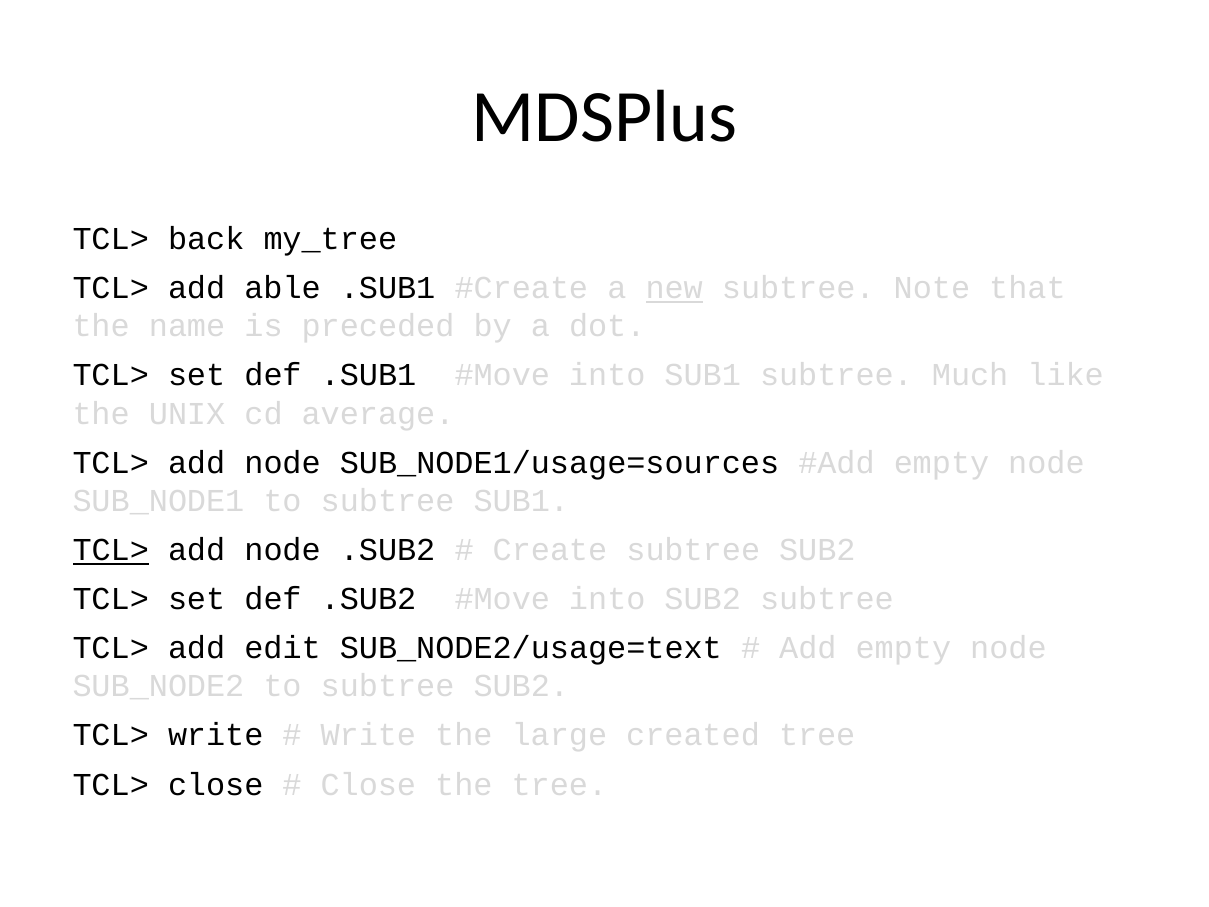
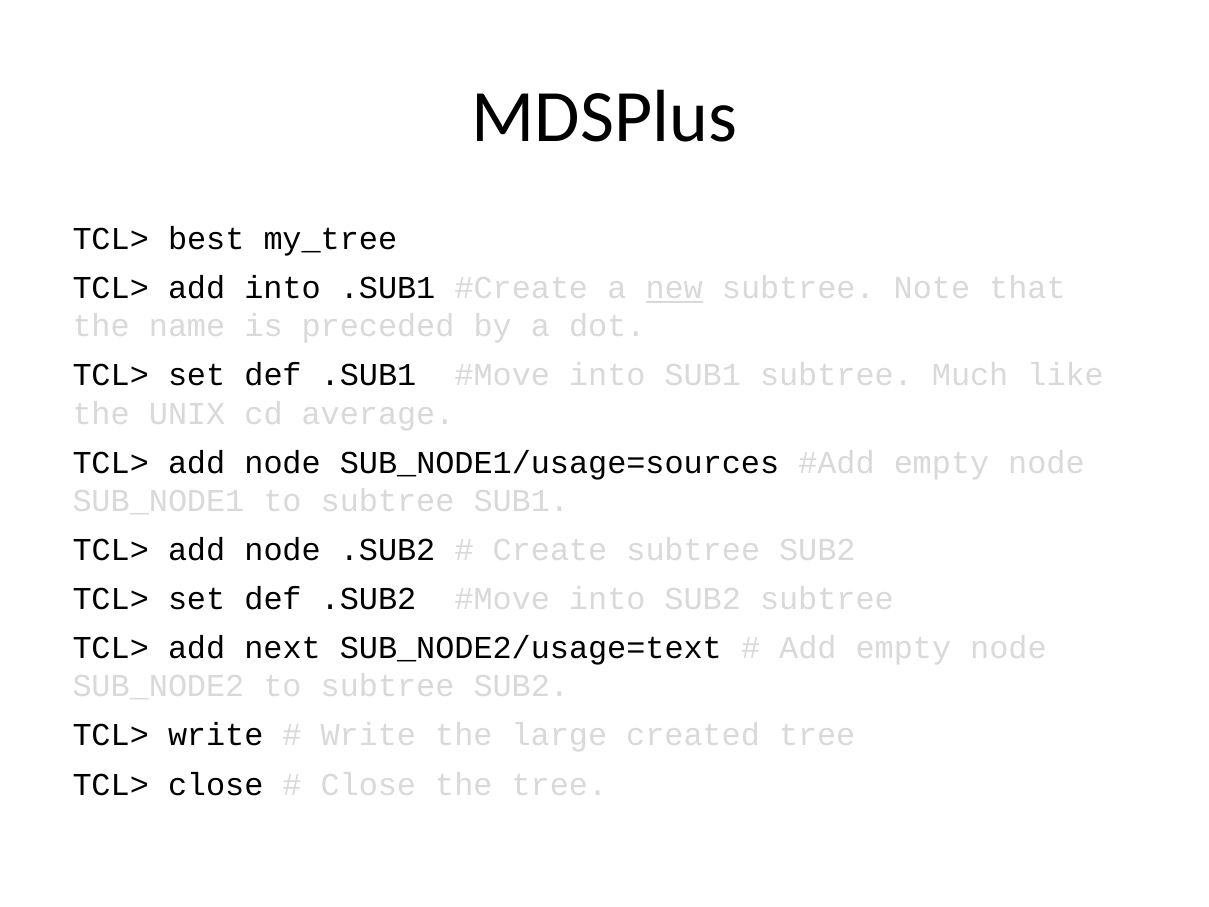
back: back -> best (206, 239)
add able: able -> into (283, 288)
TCL> underline: present -> none (111, 550)
edit: edit -> next (283, 648)
